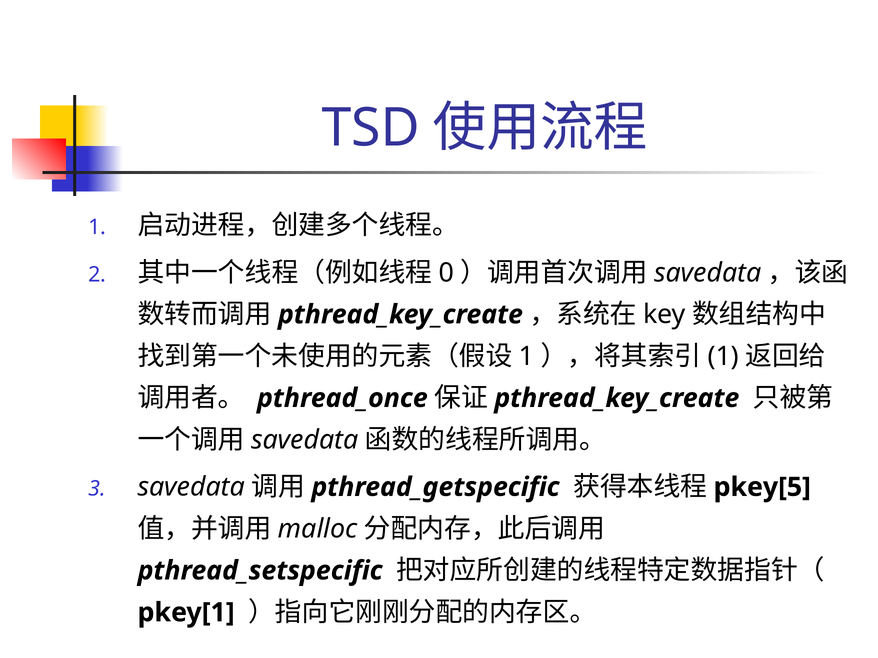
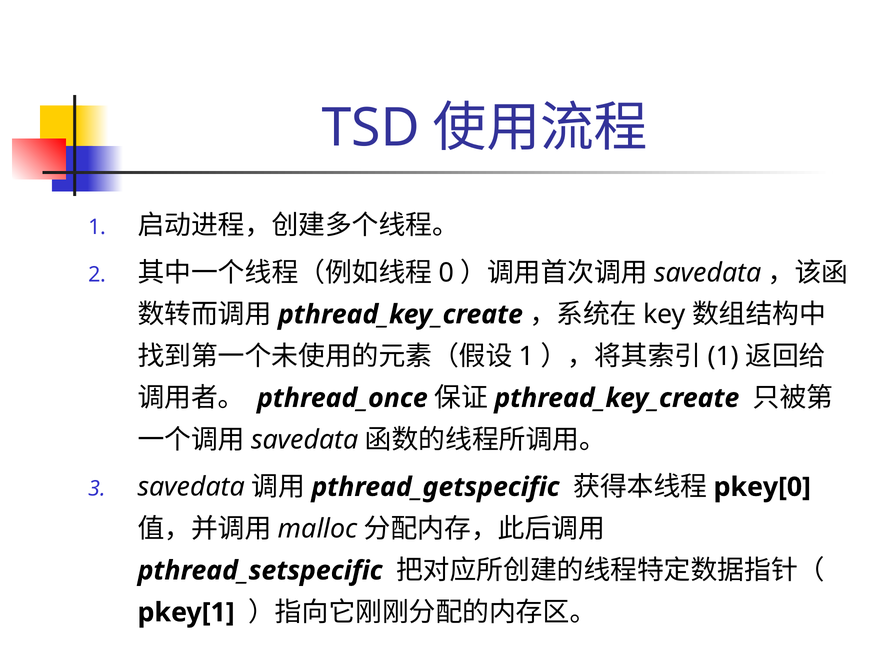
pkey[5: pkey[5 -> pkey[0 (762, 487)
